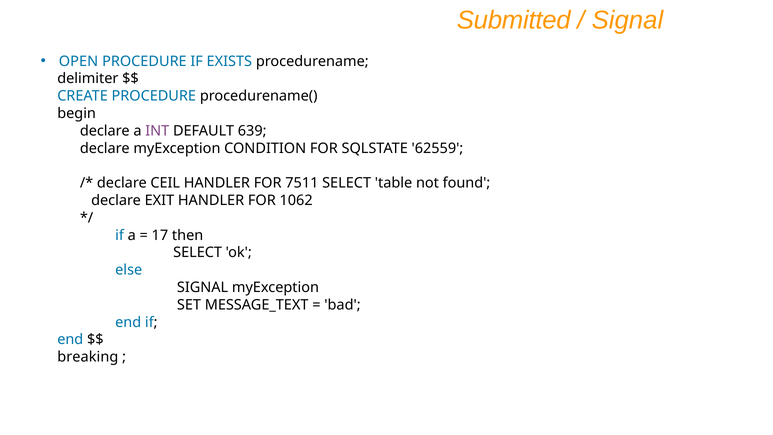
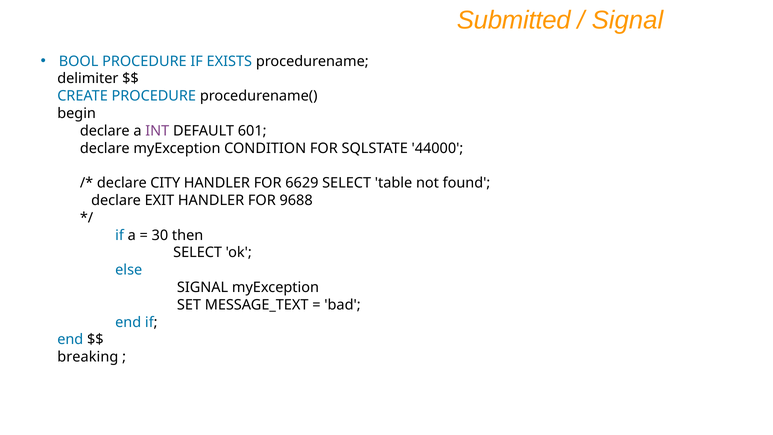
OPEN: OPEN -> BOOL (79, 61)
639: 639 -> 601 (252, 131)
62559: 62559 -> 44000 (437, 148)
CEIL: CEIL -> CITY (165, 183)
7511: 7511 -> 6629 (302, 183)
1062: 1062 -> 9688 (296, 200)
17: 17 -> 30 (160, 235)
